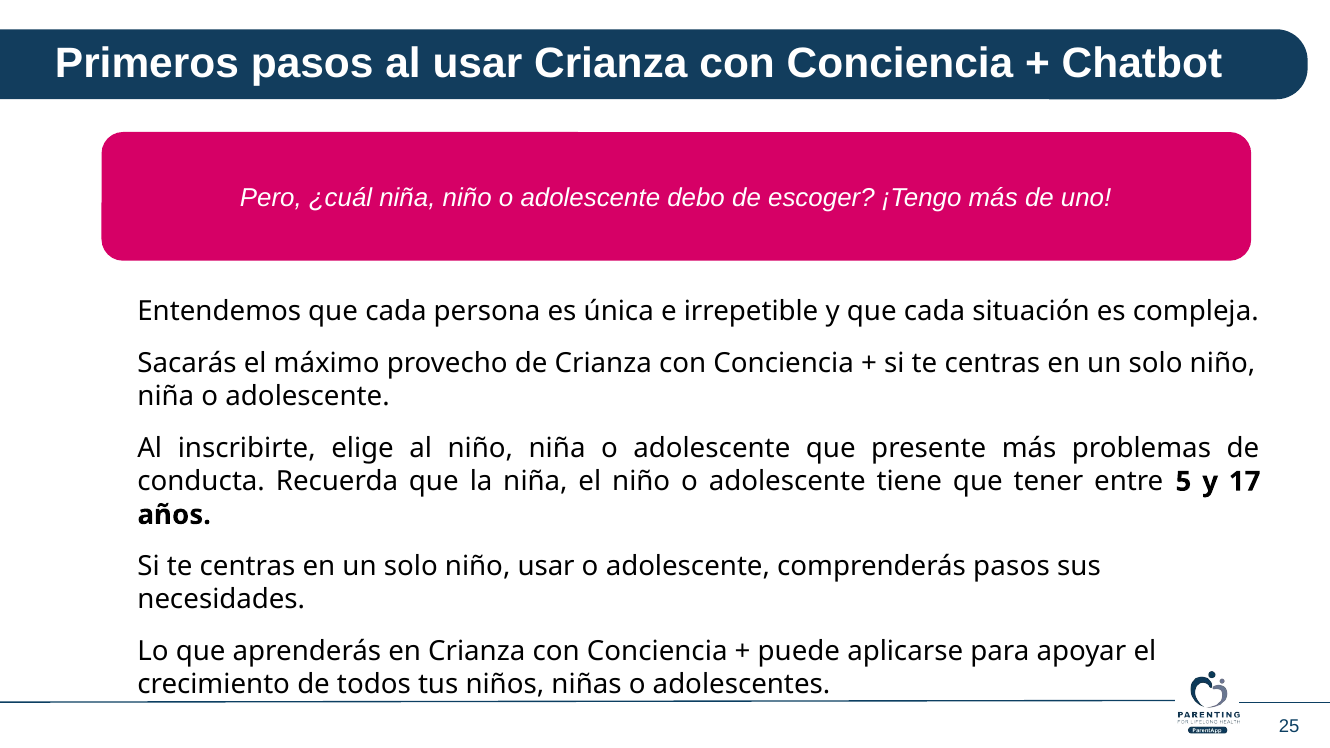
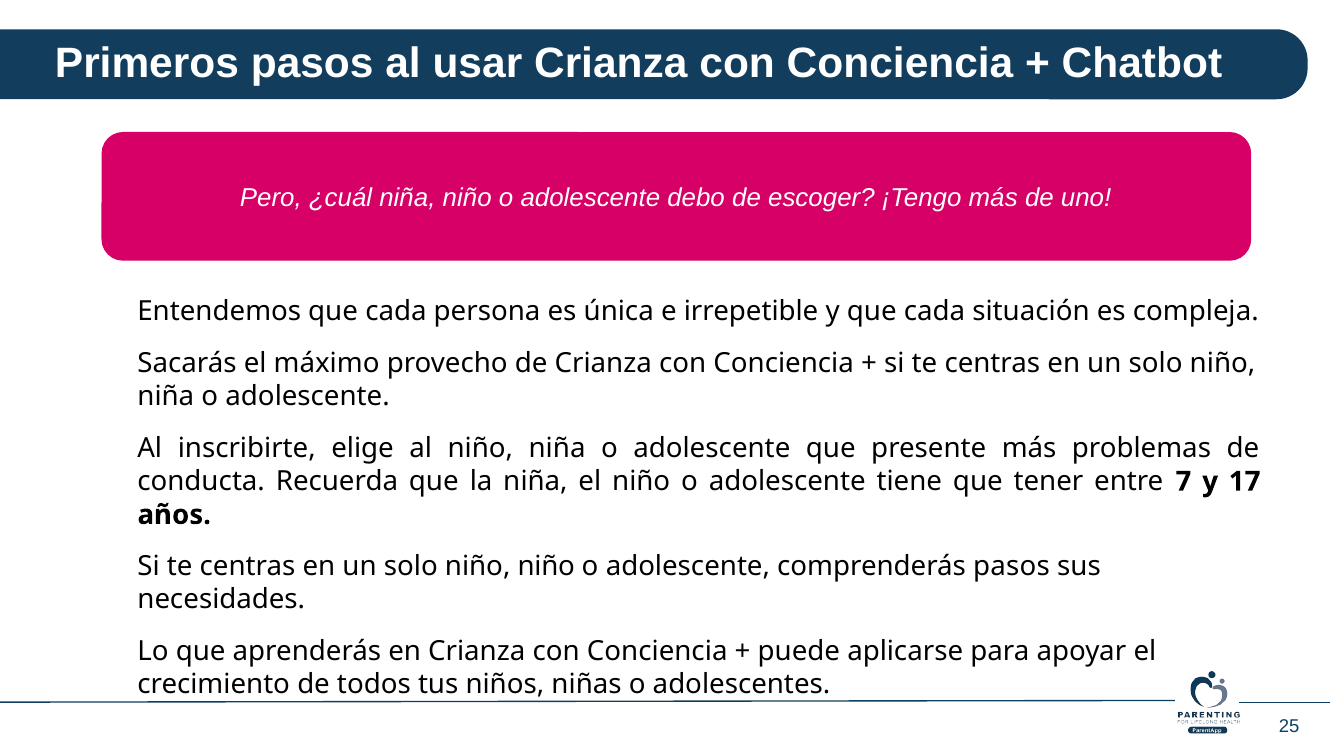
5: 5 -> 7 (1183, 482)
niño usar: usar -> niño (546, 567)
